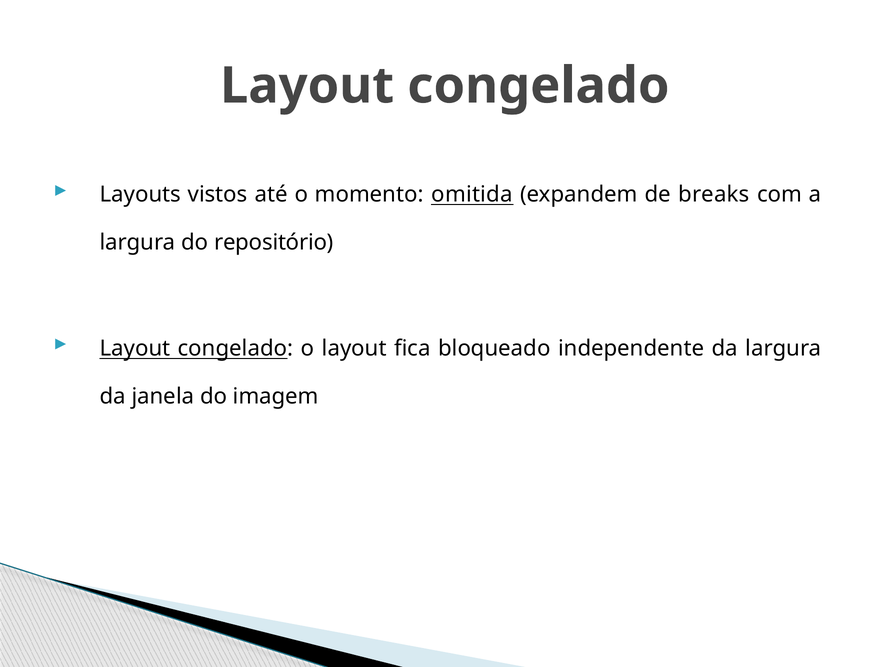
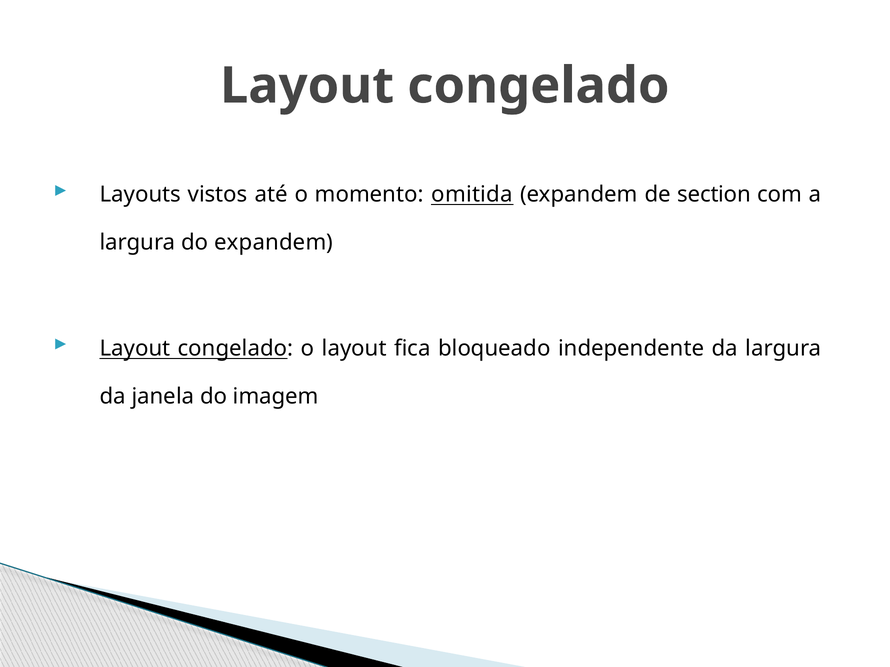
breaks: breaks -> section (714, 195)
do repositório: repositório -> expandem (274, 243)
